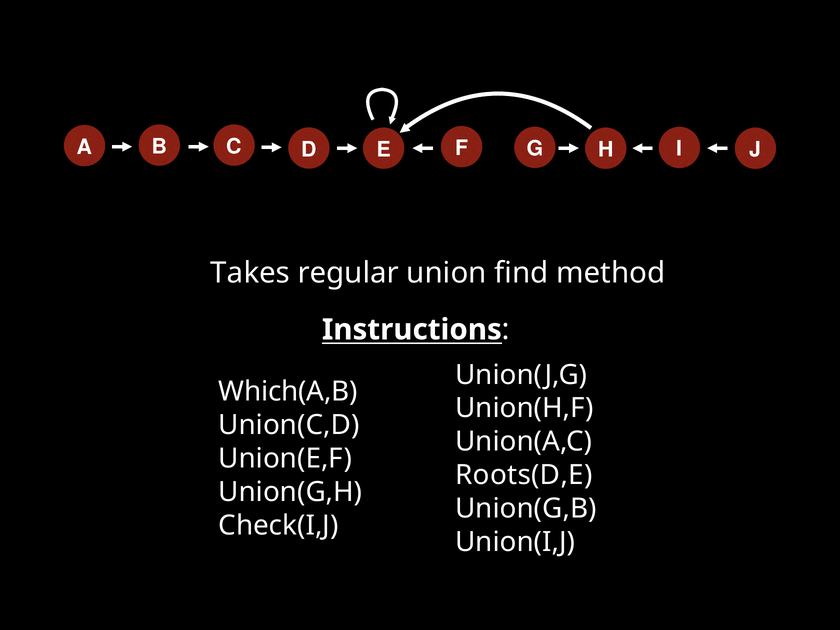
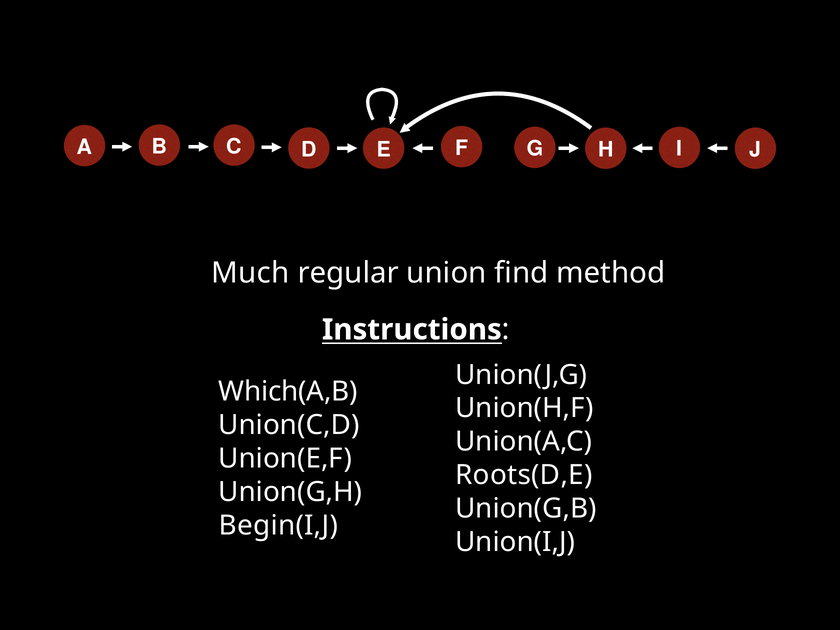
Takes: Takes -> Much (250, 273)
Check(I,J: Check(I,J -> Begin(I,J (278, 525)
